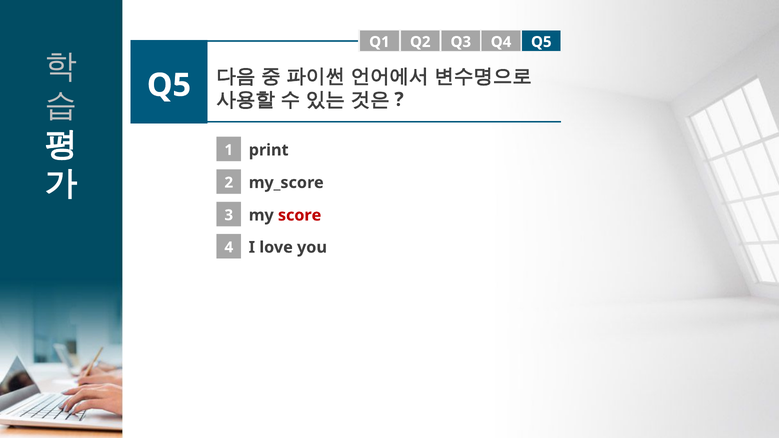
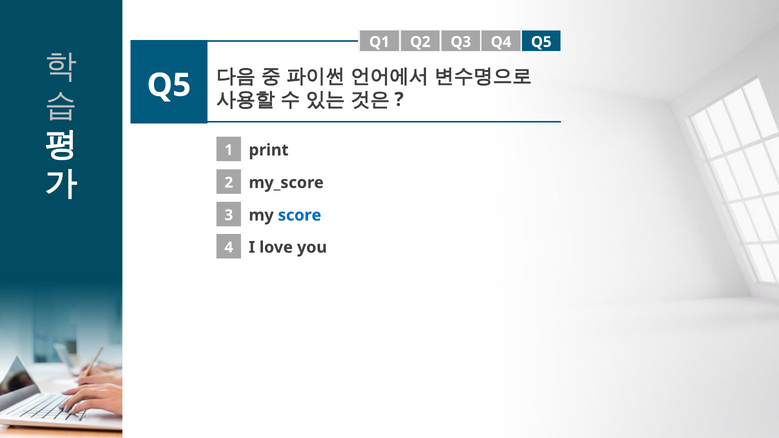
score colour: red -> blue (300, 215)
